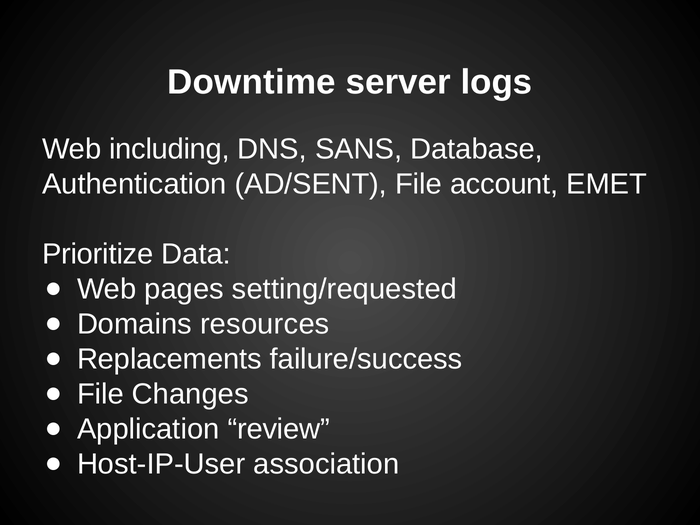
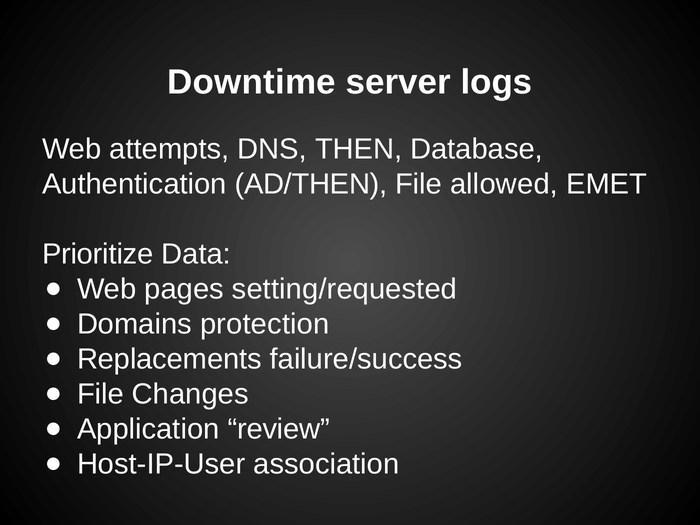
including: including -> attempts (169, 149)
SANS: SANS -> THEN (359, 149)
AD/SENT: AD/SENT -> AD/THEN (311, 184)
account: account -> allowed (504, 184)
resources: resources -> protection (265, 324)
